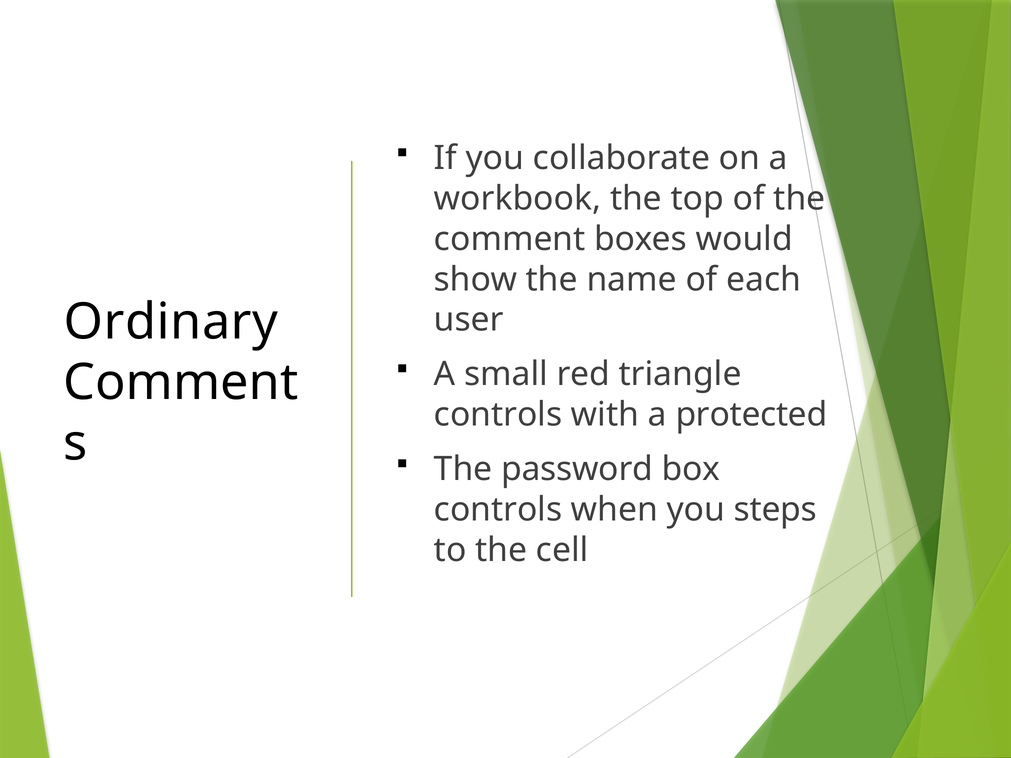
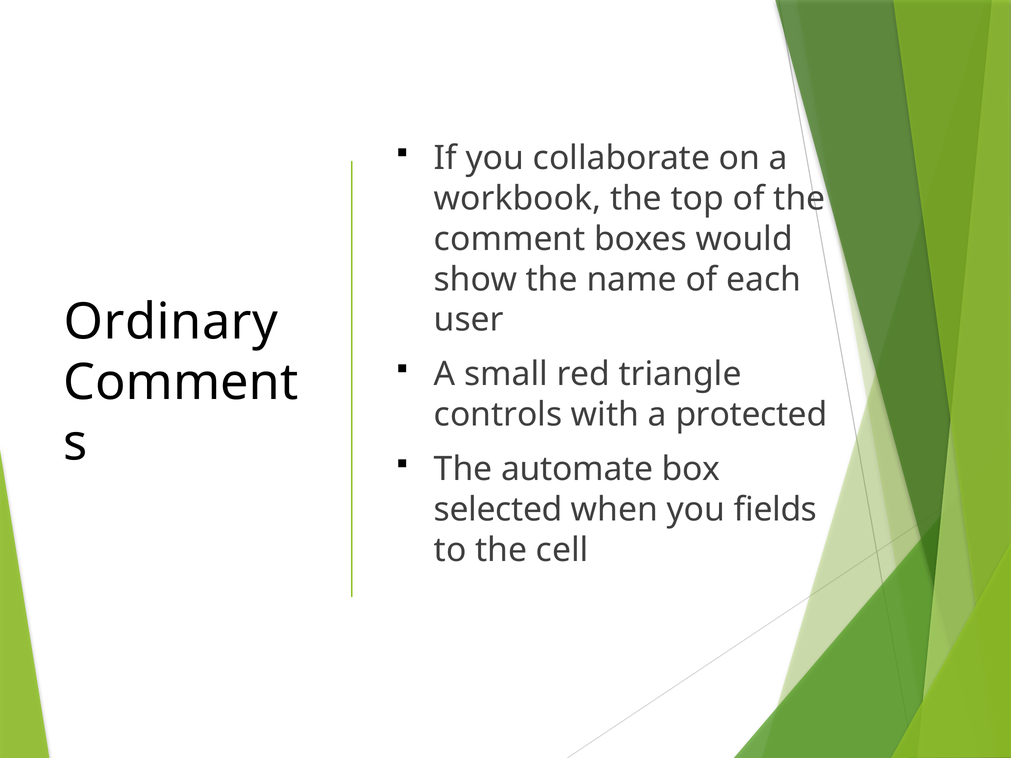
password: password -> automate (577, 469)
controls: controls -> selected (498, 510)
steps: steps -> fields (775, 510)
